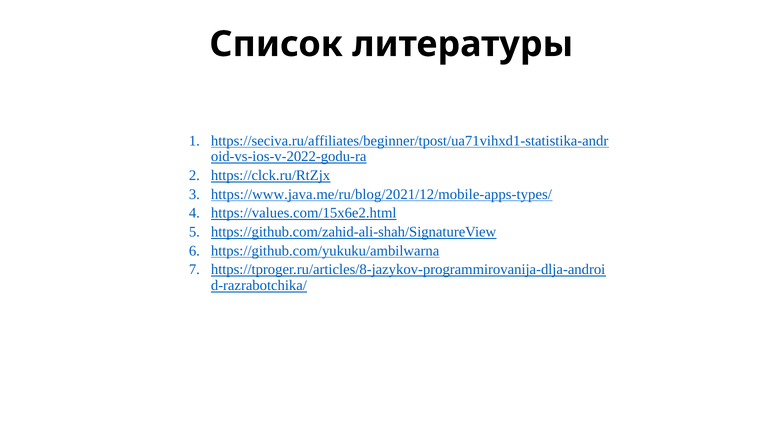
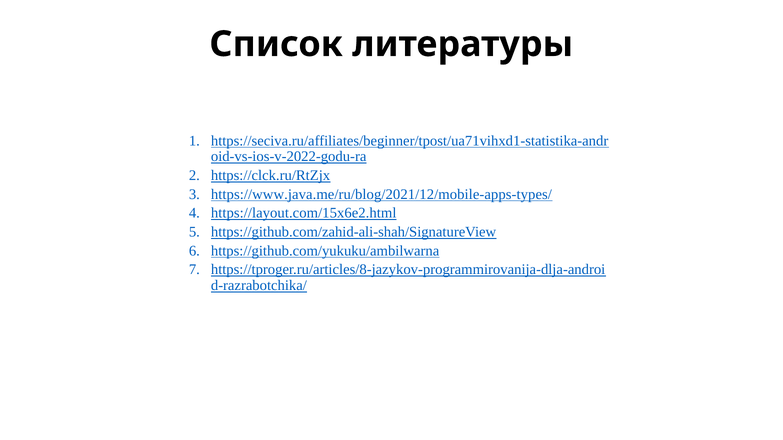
https://values.com/15x6e2.html: https://values.com/15x6e2.html -> https://layout.com/15x6e2.html (304, 213)
